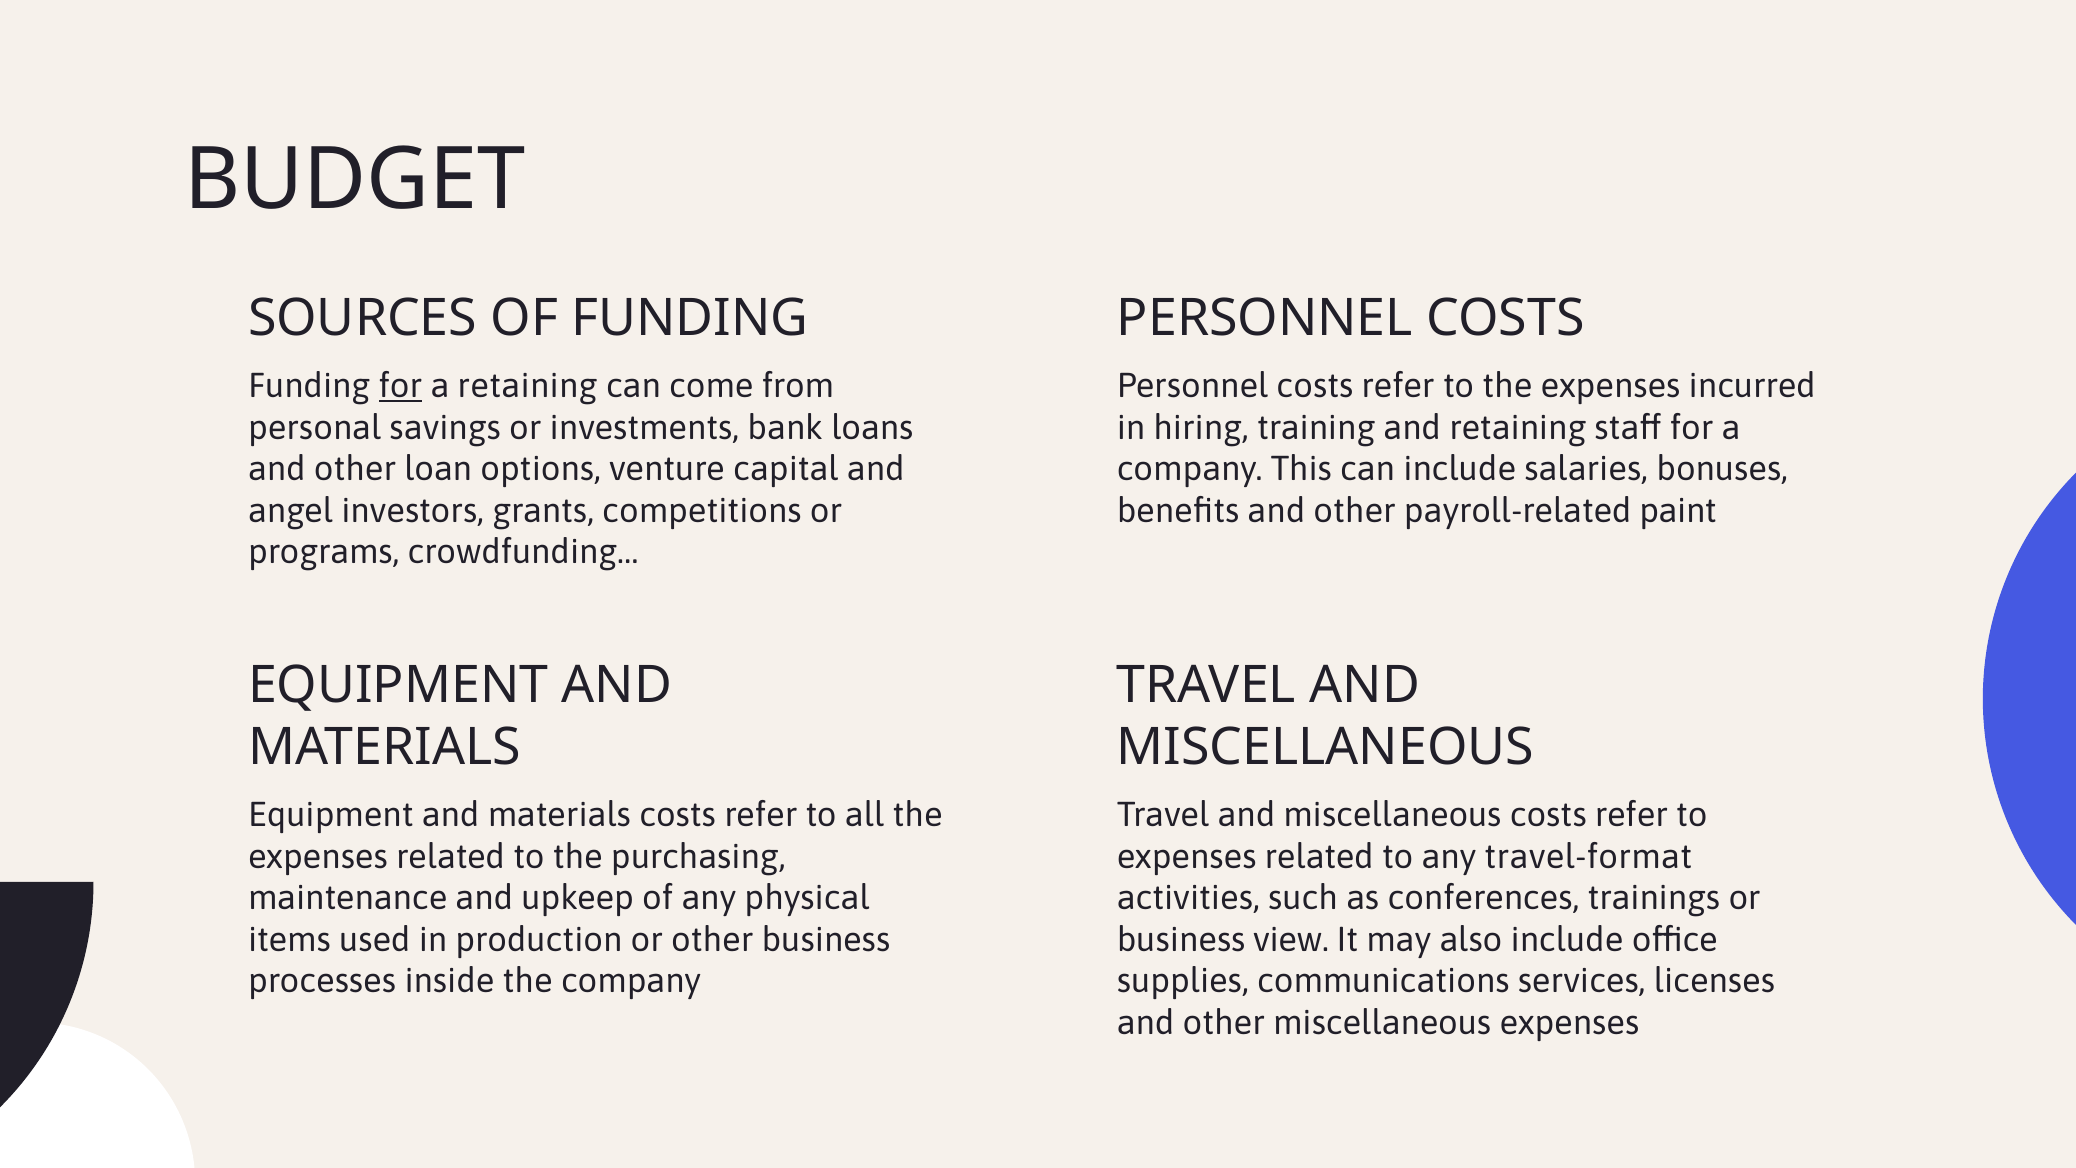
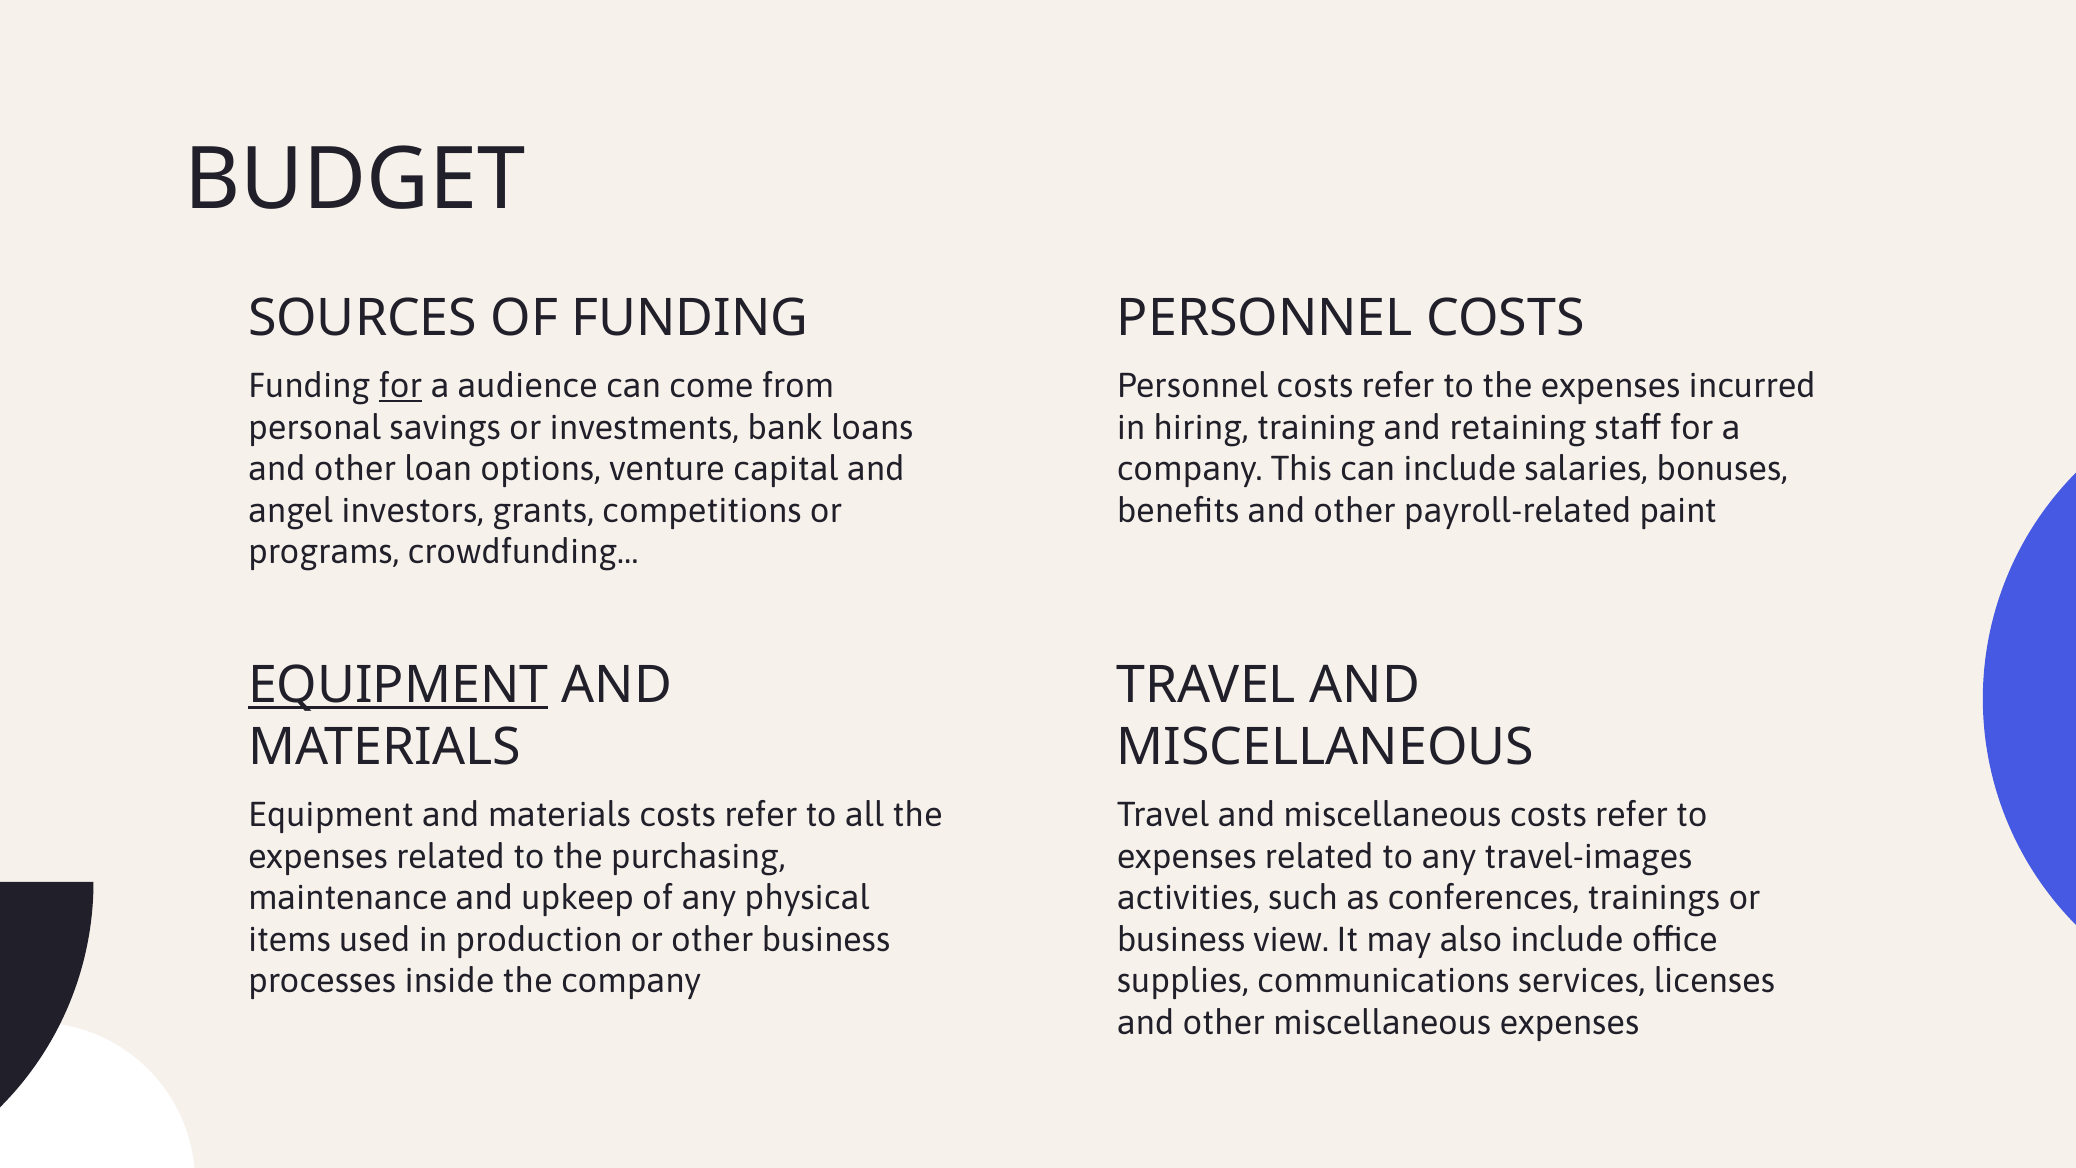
a retaining: retaining -> audience (528, 386)
EQUIPMENT underline: none -> present (398, 685)
travel-format: travel-format -> travel-images (1589, 857)
